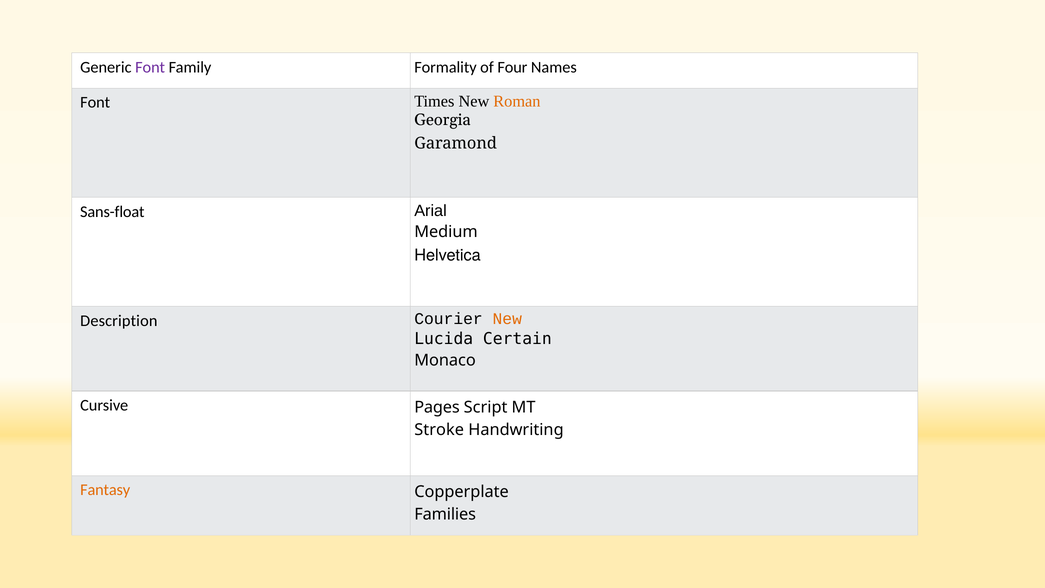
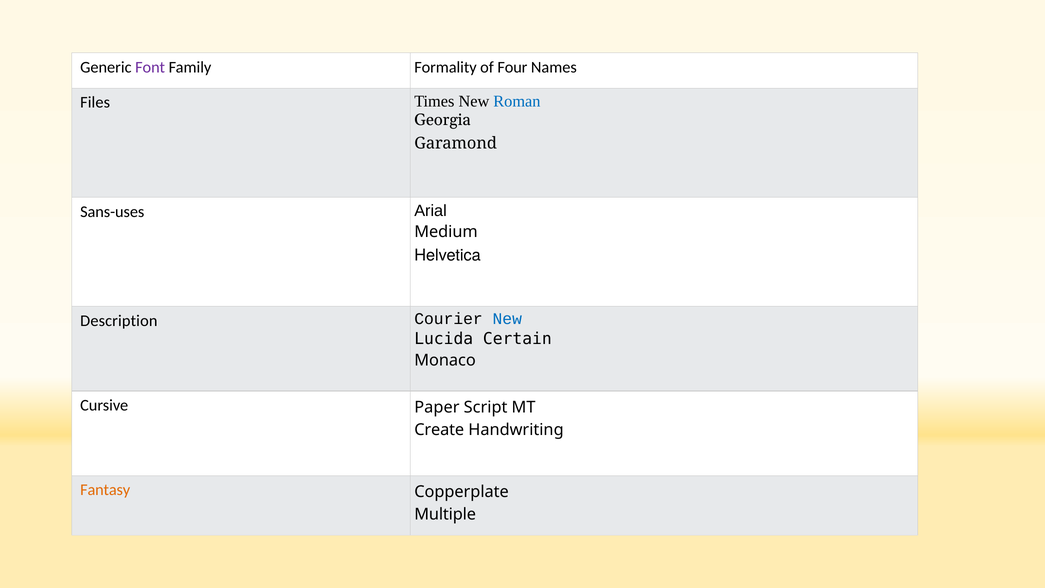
Font: Font -> Files (95, 102)
Roman colour: orange -> blue (517, 101)
Sans-float: Sans-float -> Sans-uses (112, 212)
New colour: orange -> blue (507, 319)
Pages: Pages -> Paper (437, 407)
Stroke: Stroke -> Create (439, 430)
Families: Families -> Multiple (445, 514)
